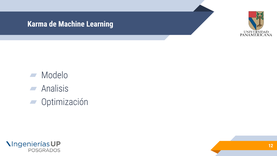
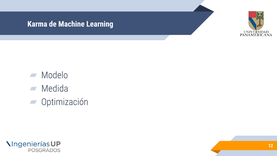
Analisis: Analisis -> Medida (55, 88)
